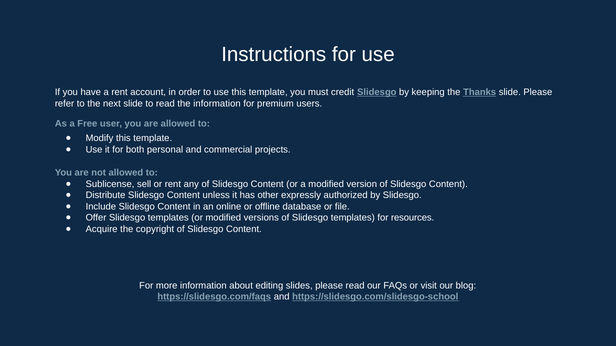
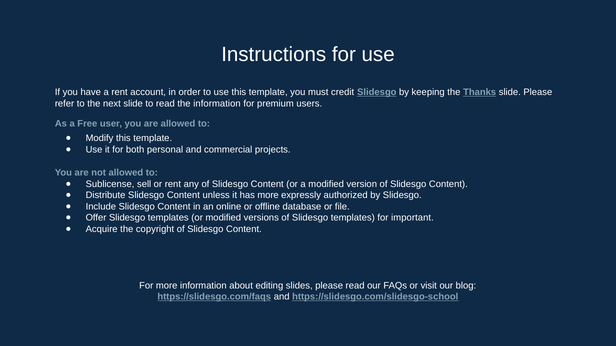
has other: other -> more (268, 196)
resources: resources -> important (412, 218)
